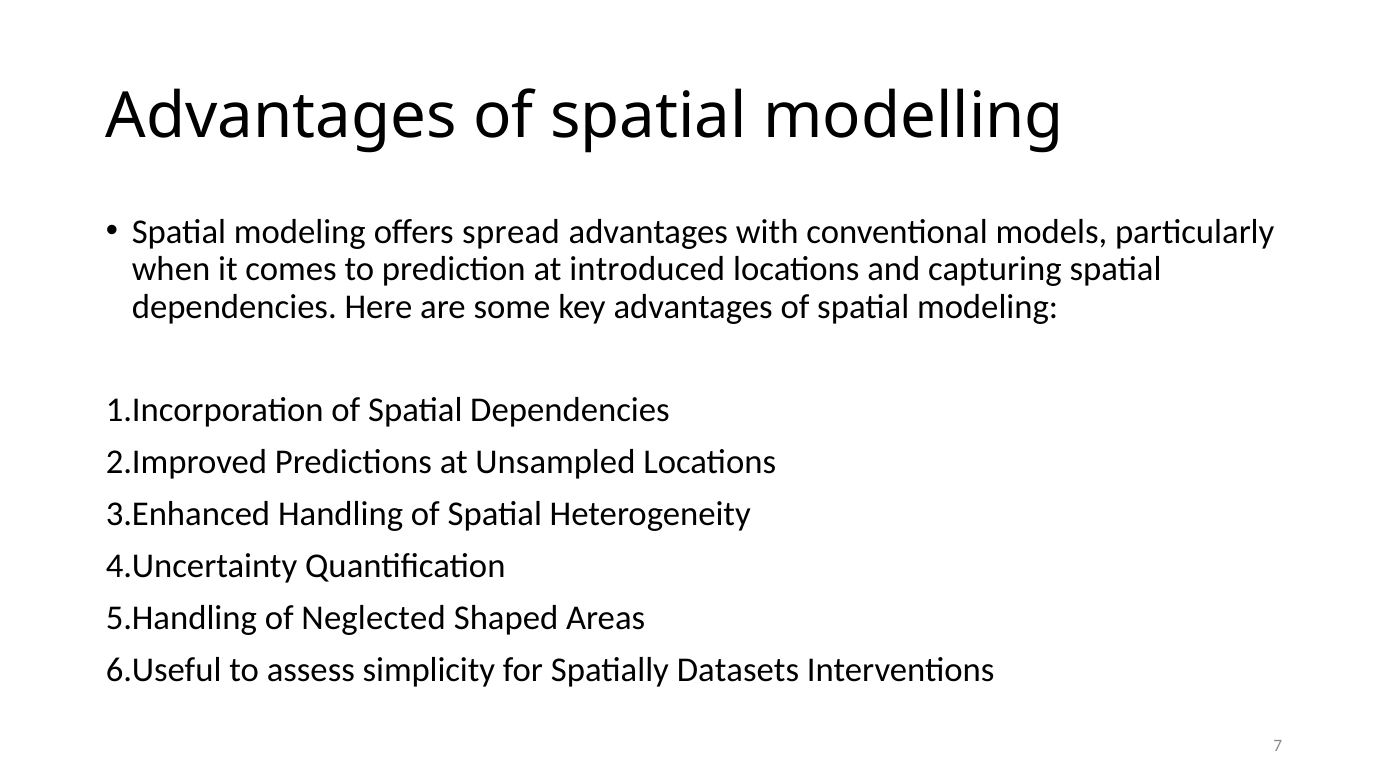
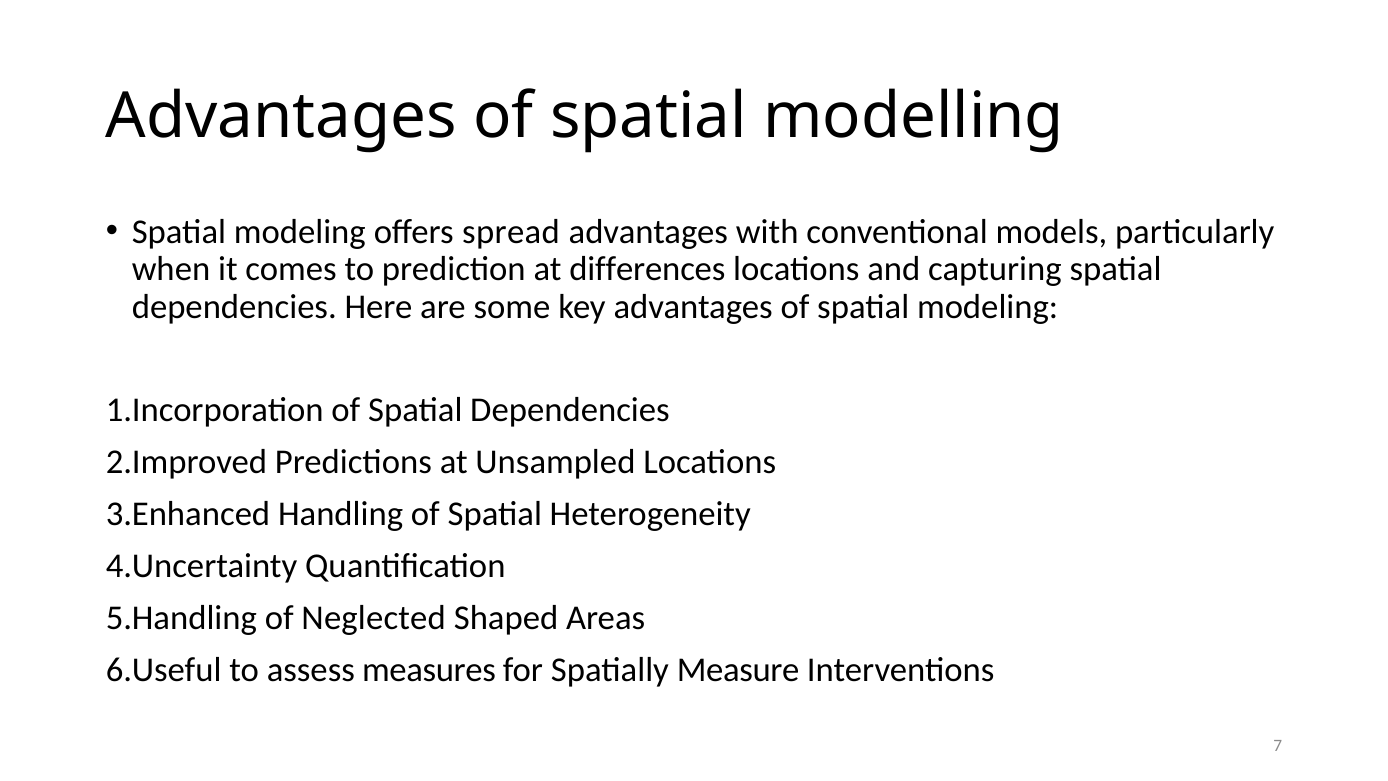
introduced: introduced -> differences (647, 269)
simplicity: simplicity -> measures (429, 670)
Datasets: Datasets -> Measure (738, 670)
